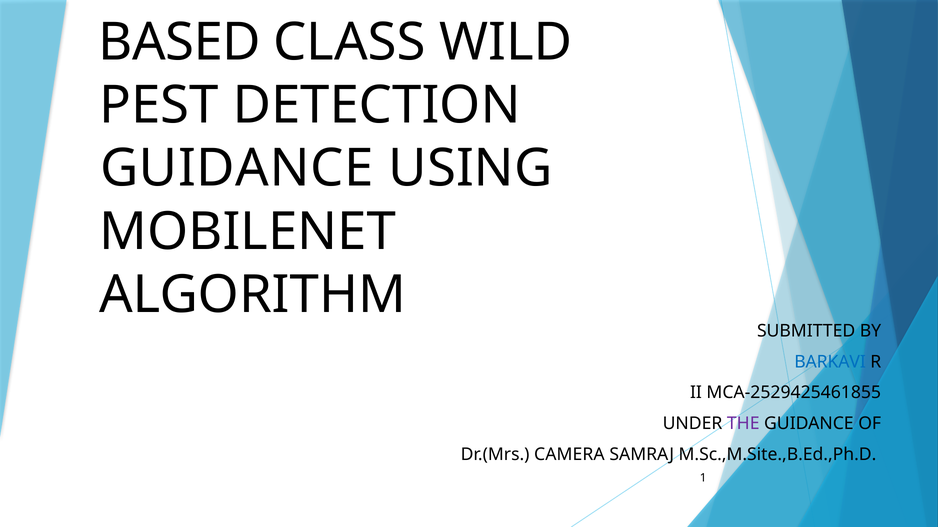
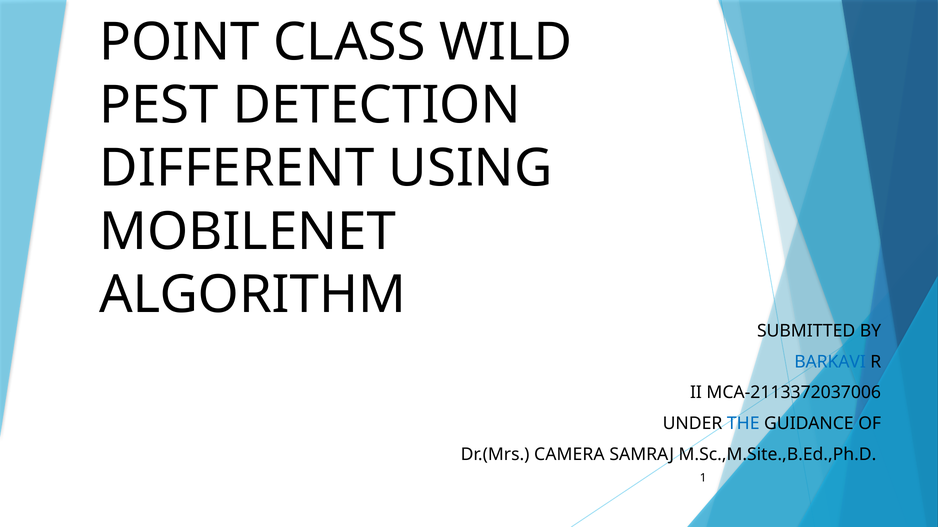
BASED: BASED -> POINT (179, 42)
GUIDANCE: GUIDANCE -> DIFFERENT (237, 169)
MCA-2529425461855: MCA-2529425461855 -> MCA-2113372037006 (794, 393)
THE colour: purple -> blue (743, 424)
